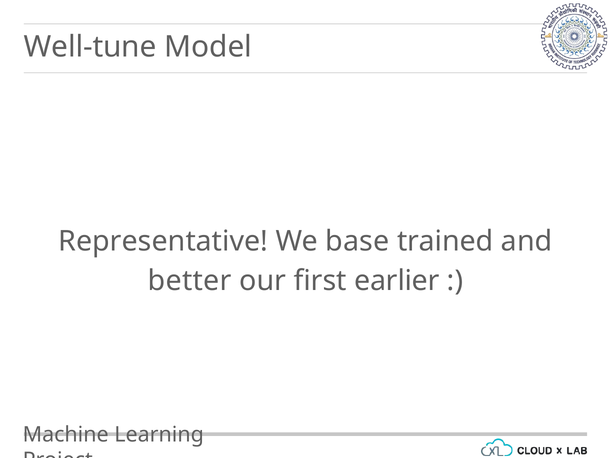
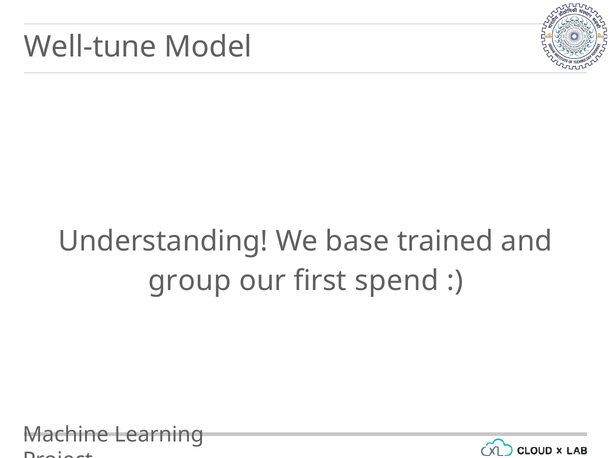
Representative: Representative -> Understanding (163, 241)
better: better -> group (190, 281)
earlier: earlier -> spend (397, 281)
